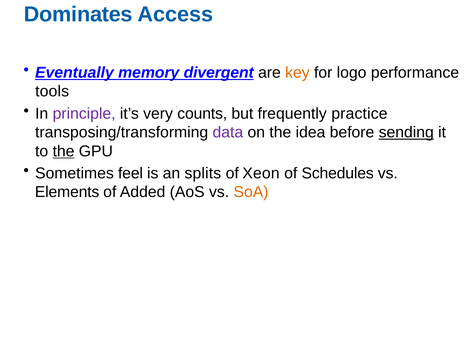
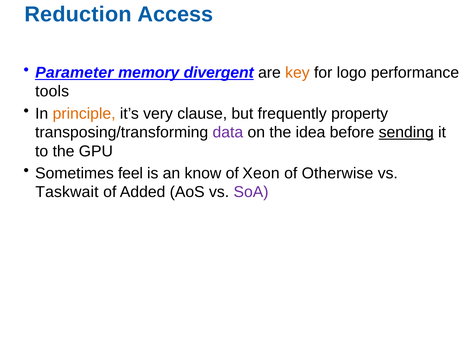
Dominates: Dominates -> Reduction (78, 14)
Eventually: Eventually -> Parameter (74, 73)
principle colour: purple -> orange (84, 113)
counts: counts -> clause (202, 113)
practice: practice -> property (360, 113)
the underline: present -> none (64, 151)
splits: splits -> know (203, 173)
Schedules: Schedules -> Otherwise (337, 173)
Elements: Elements -> Taskwait (67, 192)
SoA colour: orange -> purple (251, 192)
